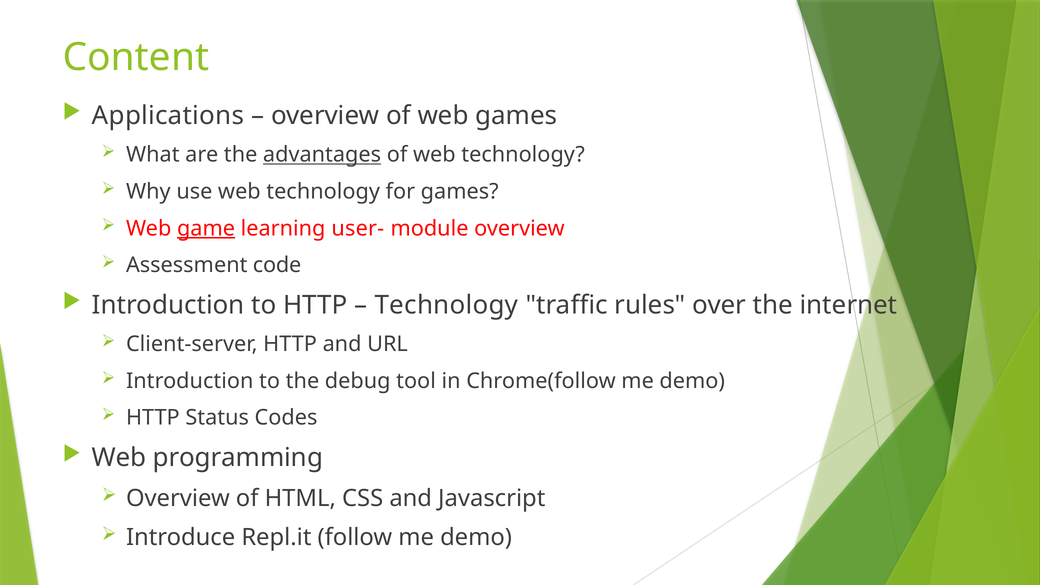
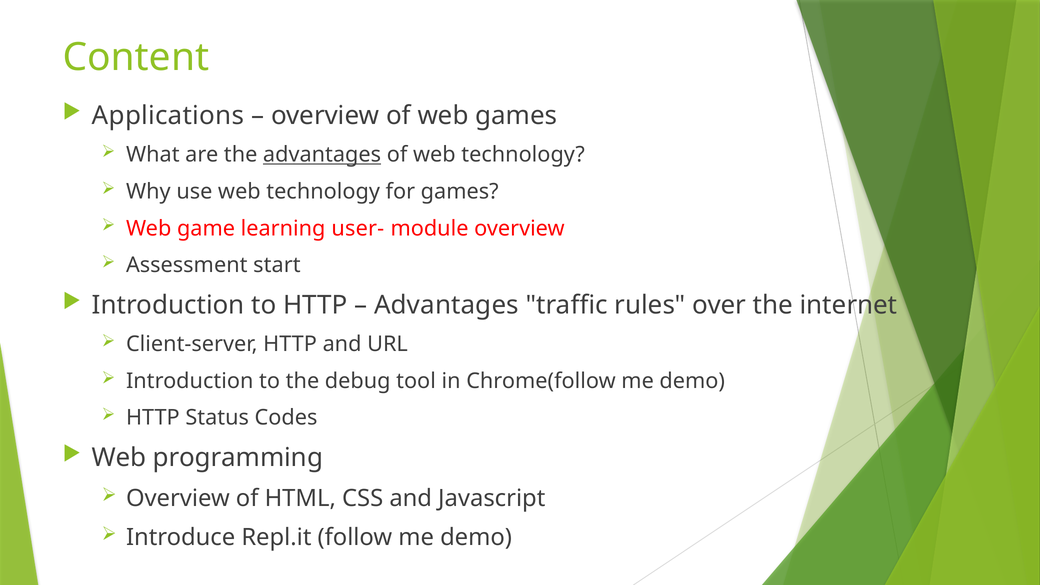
game underline: present -> none (206, 228)
code: code -> start (277, 265)
Technology: Technology -> Advantages (446, 305)
